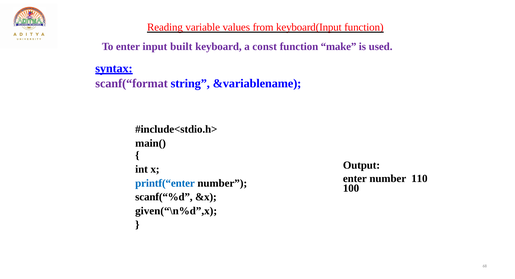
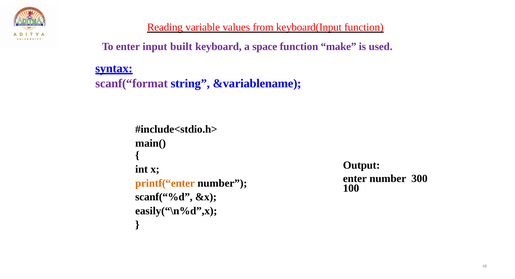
const: const -> space (265, 47)
110: 110 -> 300 (419, 179)
printf(“enter colour: blue -> orange (165, 183)
given(“\n%d”,x: given(“\n%d”,x -> easily(“\n%d”,x (176, 211)
